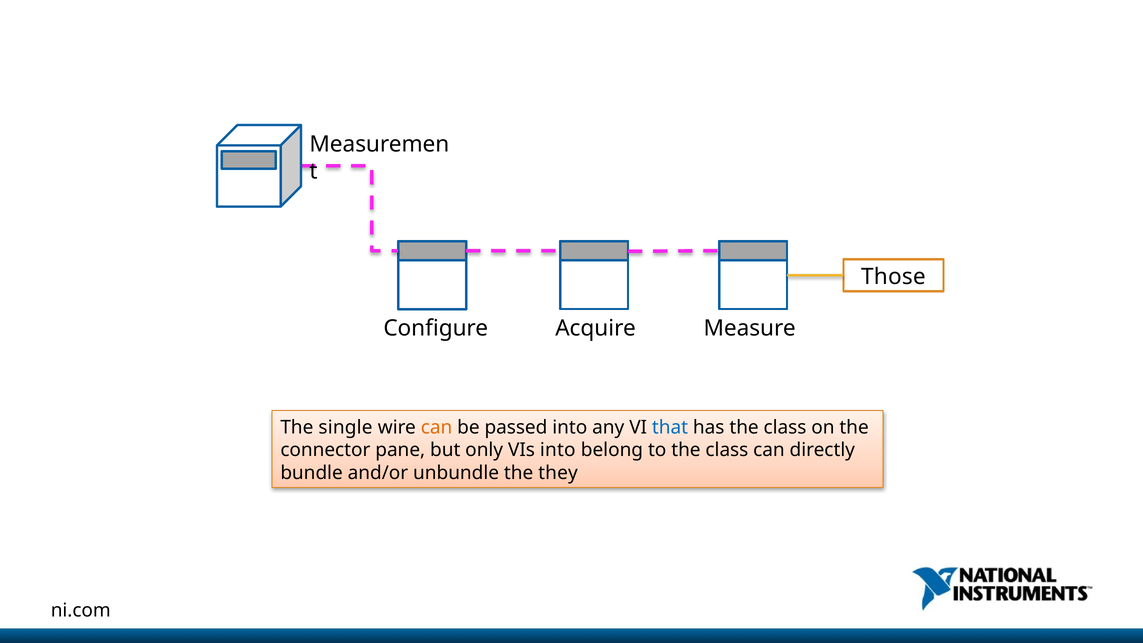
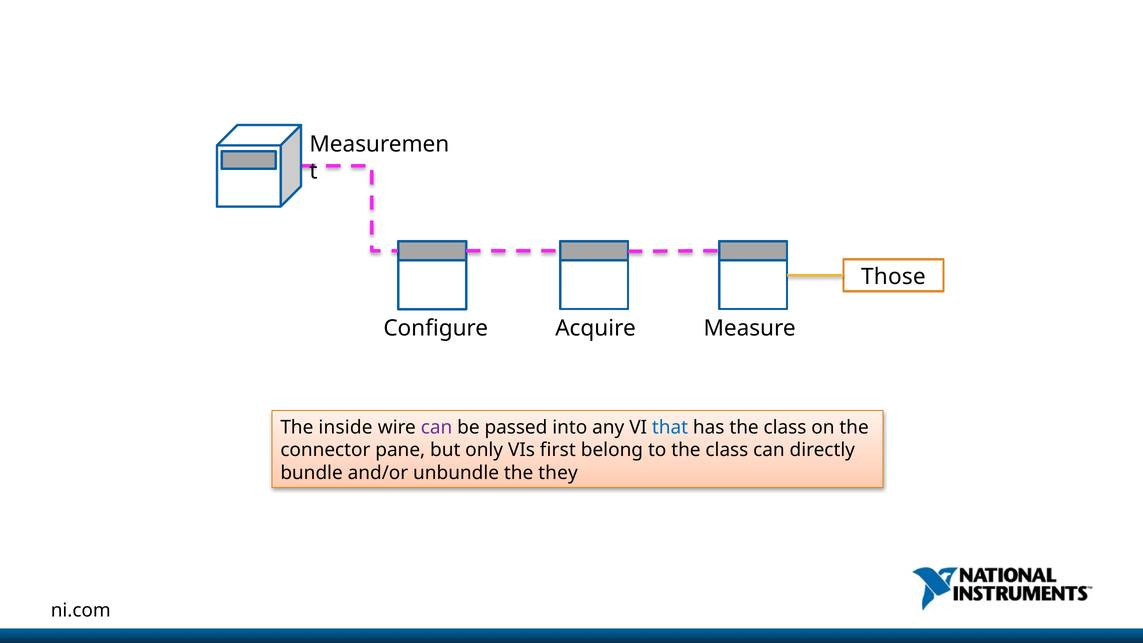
single: single -> inside (346, 427)
can colour: orange -> purple (437, 427)
VIs into: into -> first (558, 450)
